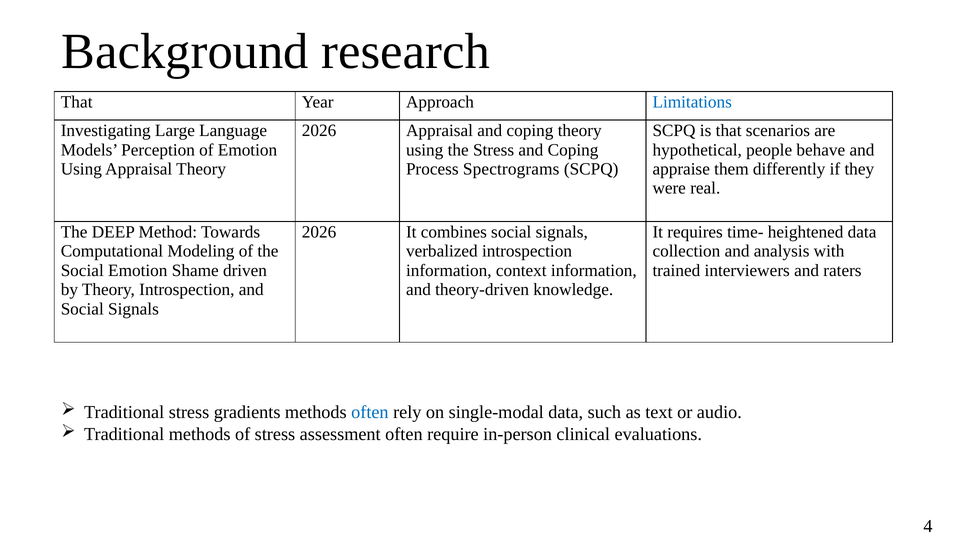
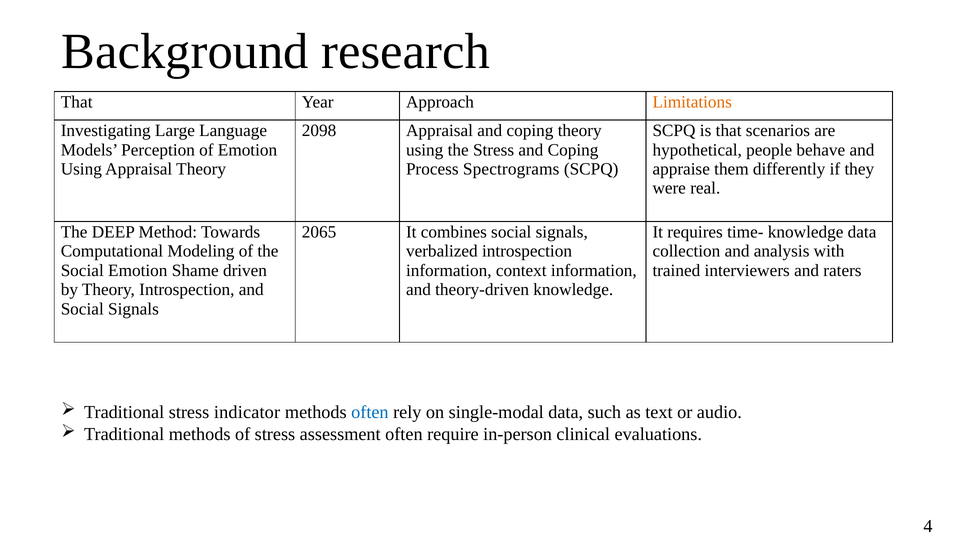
Limitations colour: blue -> orange (692, 102)
2026: 2026 -> 2098 (319, 131)
2026: 2026 -> 2065 (319, 232)
time- heightened: heightened -> knowledge (806, 232)
gradients: gradients -> indicator (247, 412)
